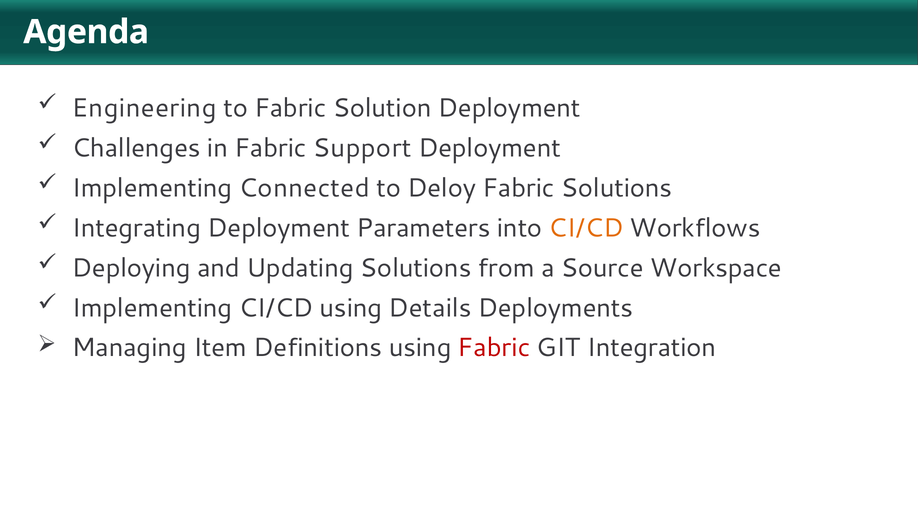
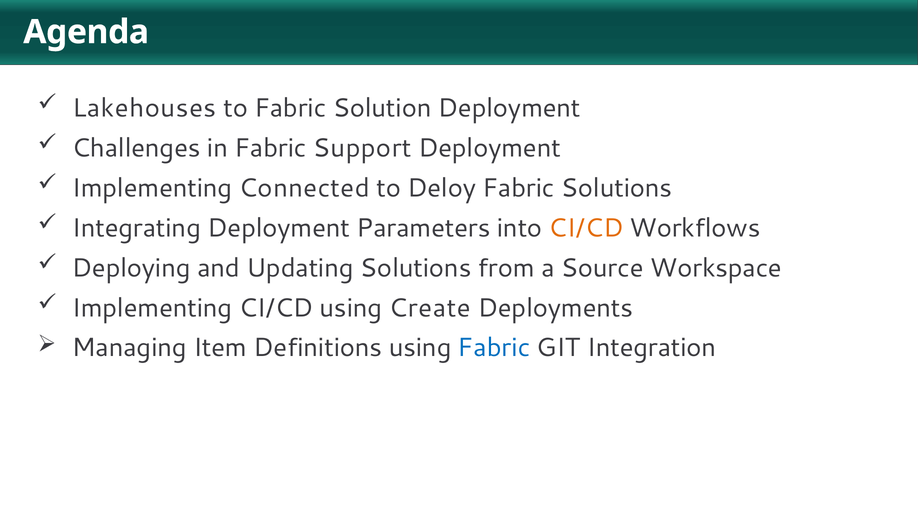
Engineering: Engineering -> Lakehouses (144, 108)
Details: Details -> Create (430, 308)
Fabric colour: red -> blue (494, 348)
